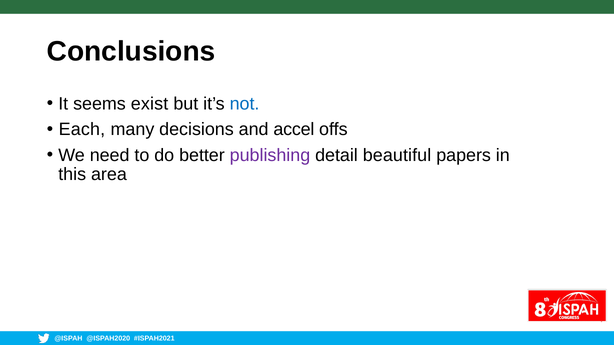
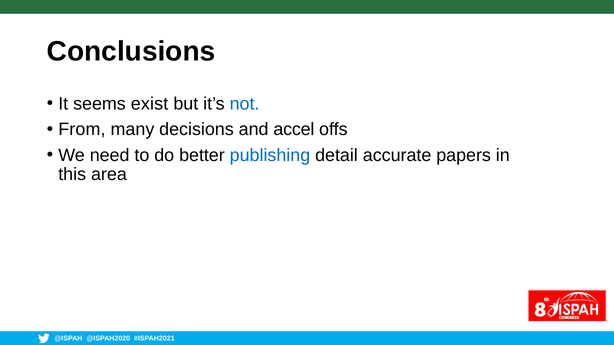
Each: Each -> From (82, 130)
publishing colour: purple -> blue (270, 155)
beautiful: beautiful -> accurate (397, 155)
